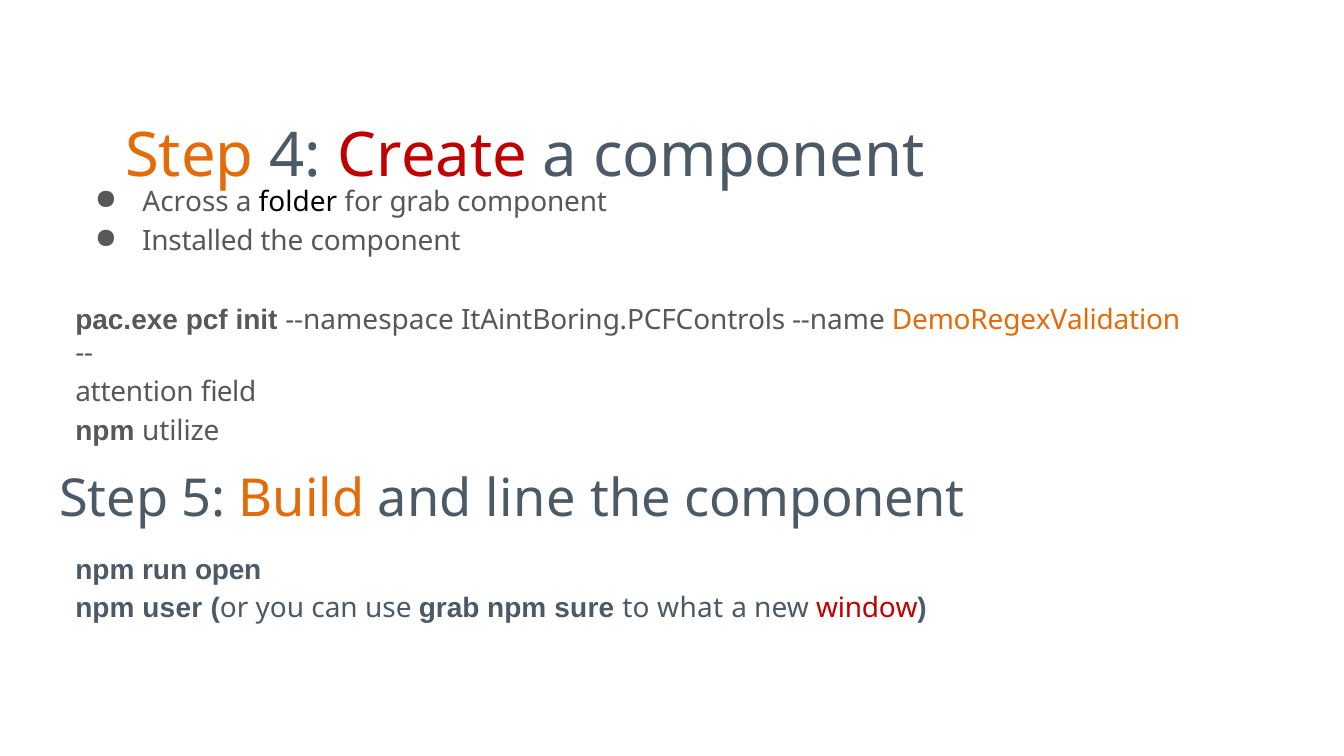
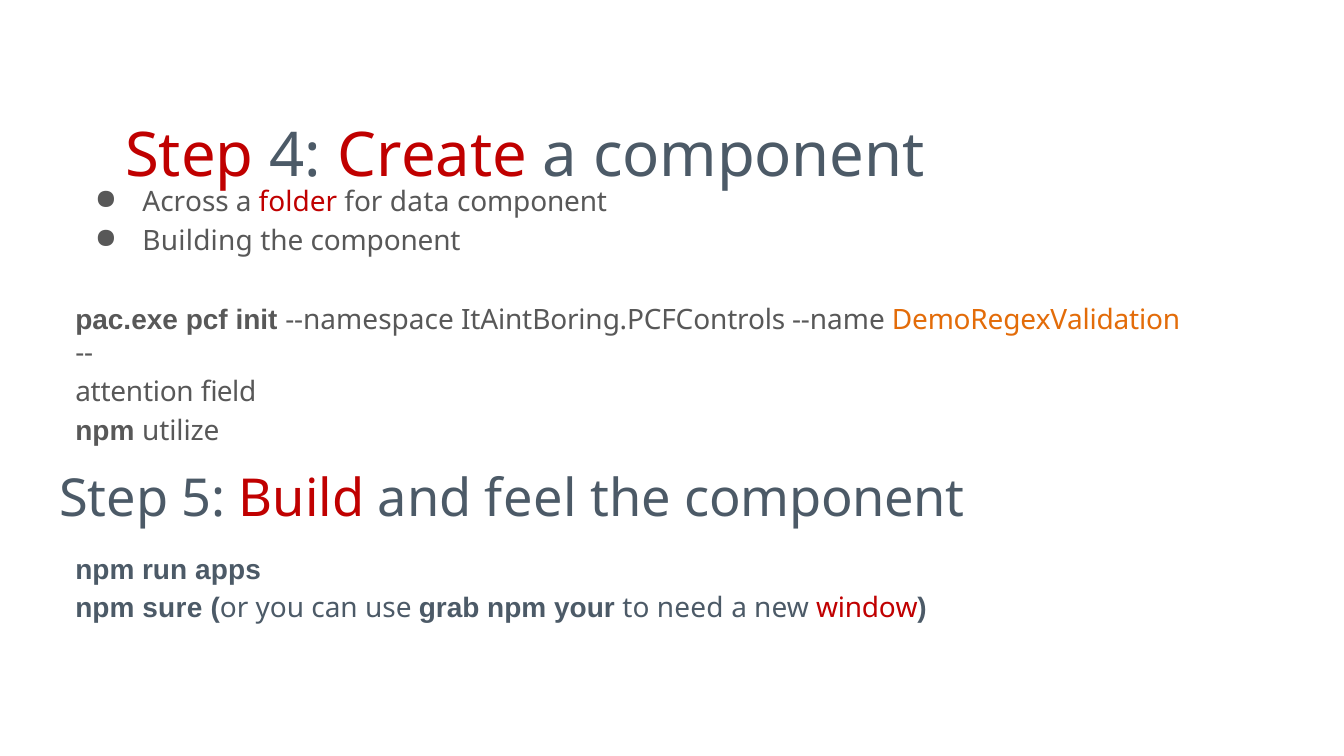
Step colour: orange -> red (189, 156)
folder colour: black -> red (298, 203)
for grab: grab -> data (420, 203)
Installed: Installed -> Building (198, 241)
Build colour: orange -> red (302, 500)
line: line -> feel (531, 500)
open: open -> apps (228, 570)
user: user -> sure (172, 609)
sure: sure -> your (584, 609)
what: what -> need (690, 609)
